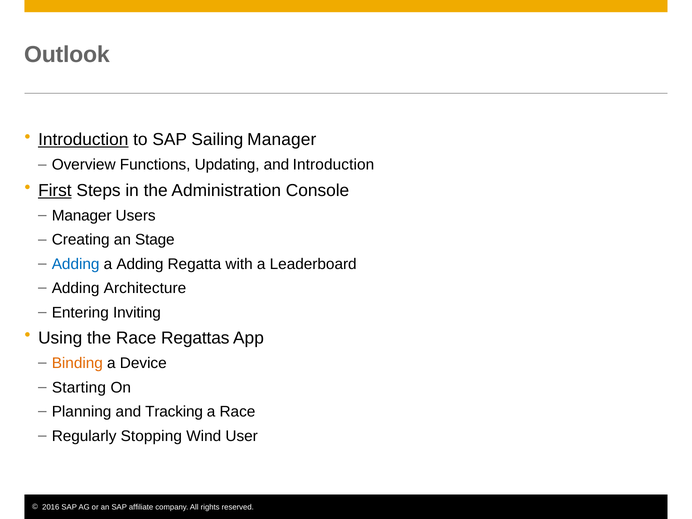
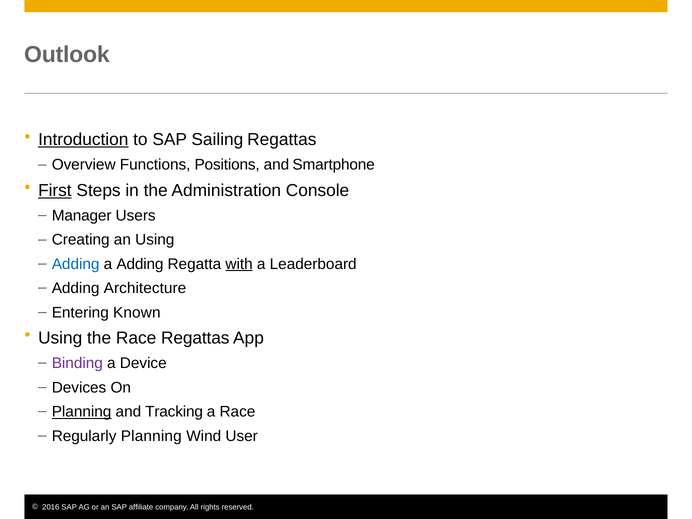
Sailing Manager: Manager -> Regattas (282, 140)
Updating: Updating -> Positions (227, 165)
and Introduction: Introduction -> Smartphone (334, 165)
an Stage: Stage -> Using (155, 240)
with underline: none -> present (239, 264)
Inviting: Inviting -> Known (137, 313)
Binding colour: orange -> purple (77, 363)
Starting: Starting -> Devices (79, 387)
Planning underline: none -> present (82, 412)
Regularly Stopping: Stopping -> Planning (151, 436)
